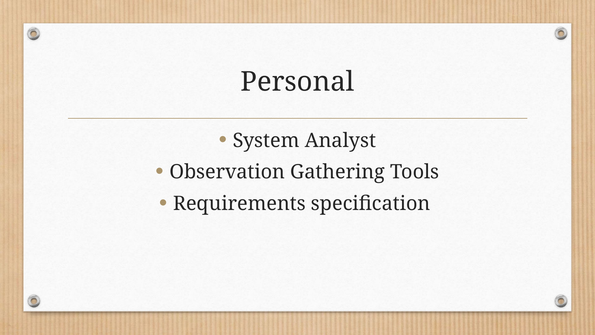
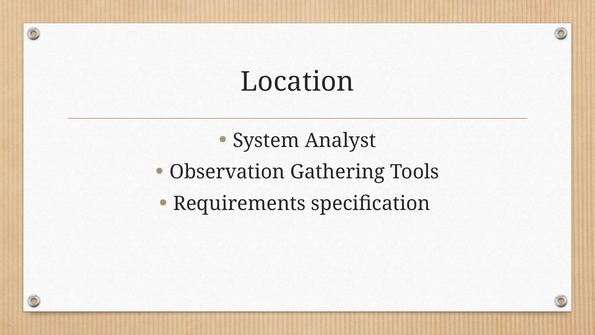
Personal: Personal -> Location (297, 82)
